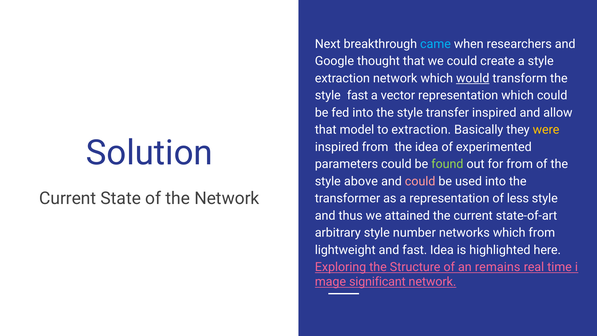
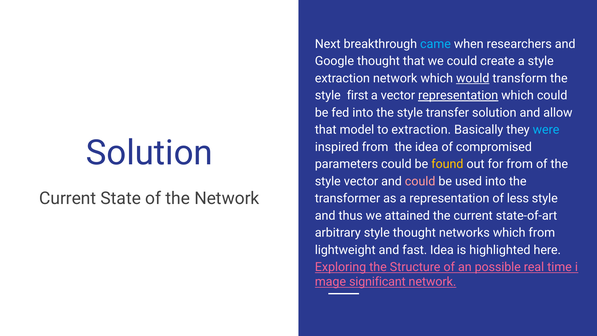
style fast: fast -> first (358, 95)
representation underline: none -> present (458, 95)
transfer inspired: inspired -> solution (494, 113)
were colour: yellow -> light blue (546, 130)
experimented: experimented -> compromised (494, 147)
found colour: light green -> yellow (447, 164)
style above: above -> vector (361, 181)
style number: number -> thought (414, 233)
remains: remains -> possible (498, 267)
